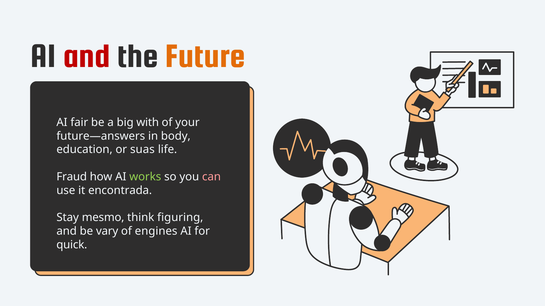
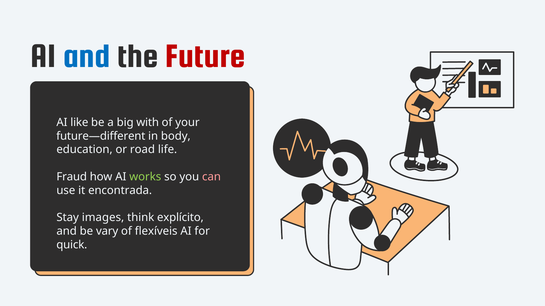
and colour: red -> blue (87, 56)
Future colour: orange -> red (205, 56)
fair: fair -> like (79, 123)
future—answers: future—answers -> future—different (101, 136)
suas: suas -> road (142, 150)
mesmo: mesmo -> images (103, 218)
figuring: figuring -> explícito (180, 218)
engines: engines -> flexíveis (156, 232)
